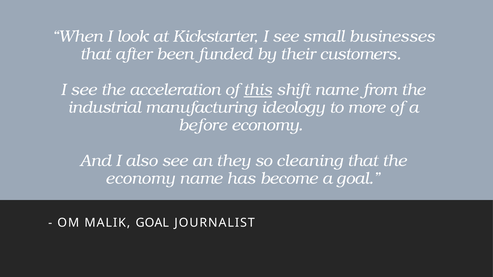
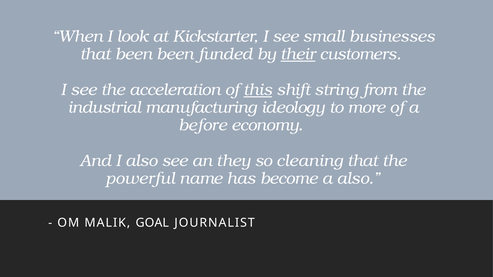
that after: after -> been (134, 54)
their underline: none -> present (298, 54)
shift name: name -> string (337, 90)
economy: economy -> powerful (140, 179)
a goal: goal -> also (359, 179)
